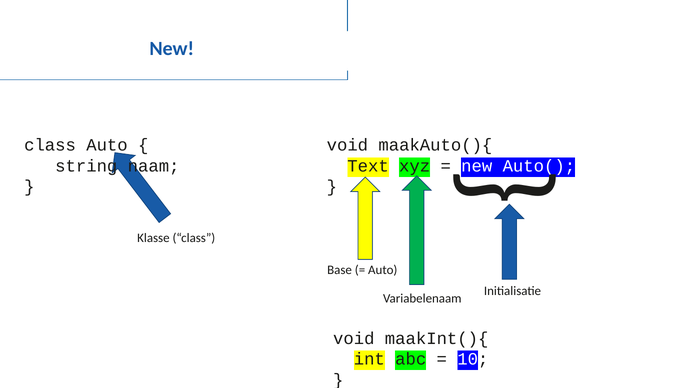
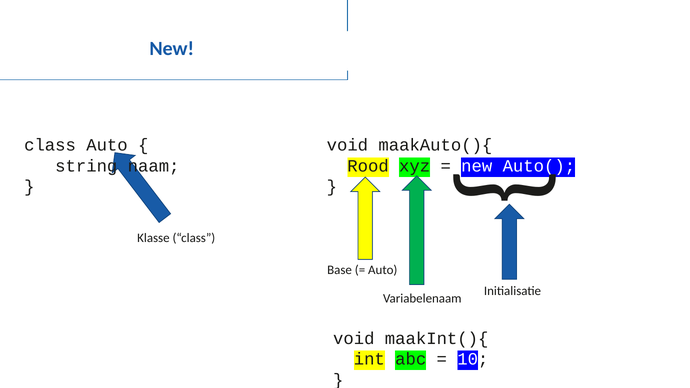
Text: Text -> Rood (368, 166)
